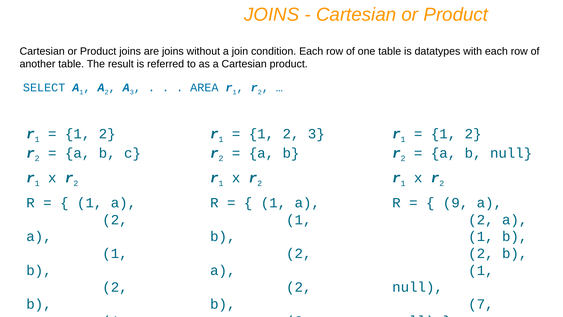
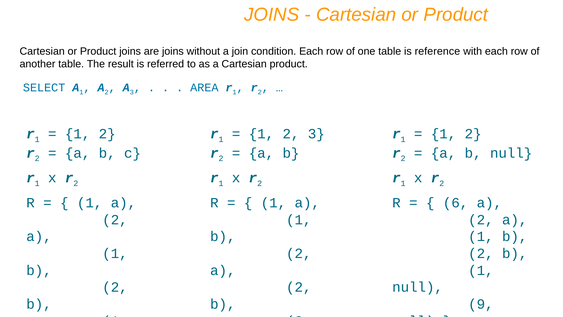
datatypes: datatypes -> reference (437, 51)
9: 9 -> 6 (456, 203)
7: 7 -> 9 (481, 304)
